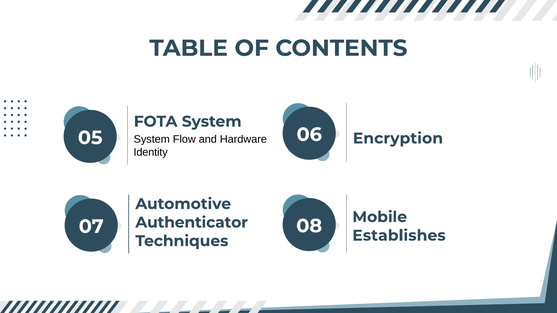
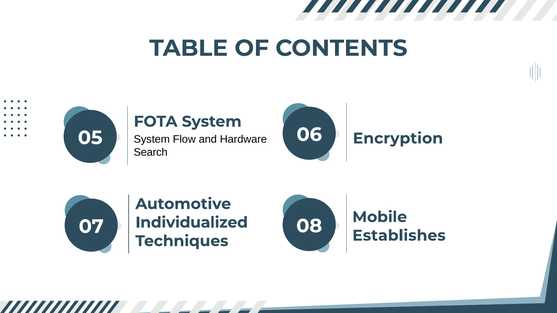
Identity: Identity -> Search (151, 152)
Authenticator: Authenticator -> Individualized (192, 223)
